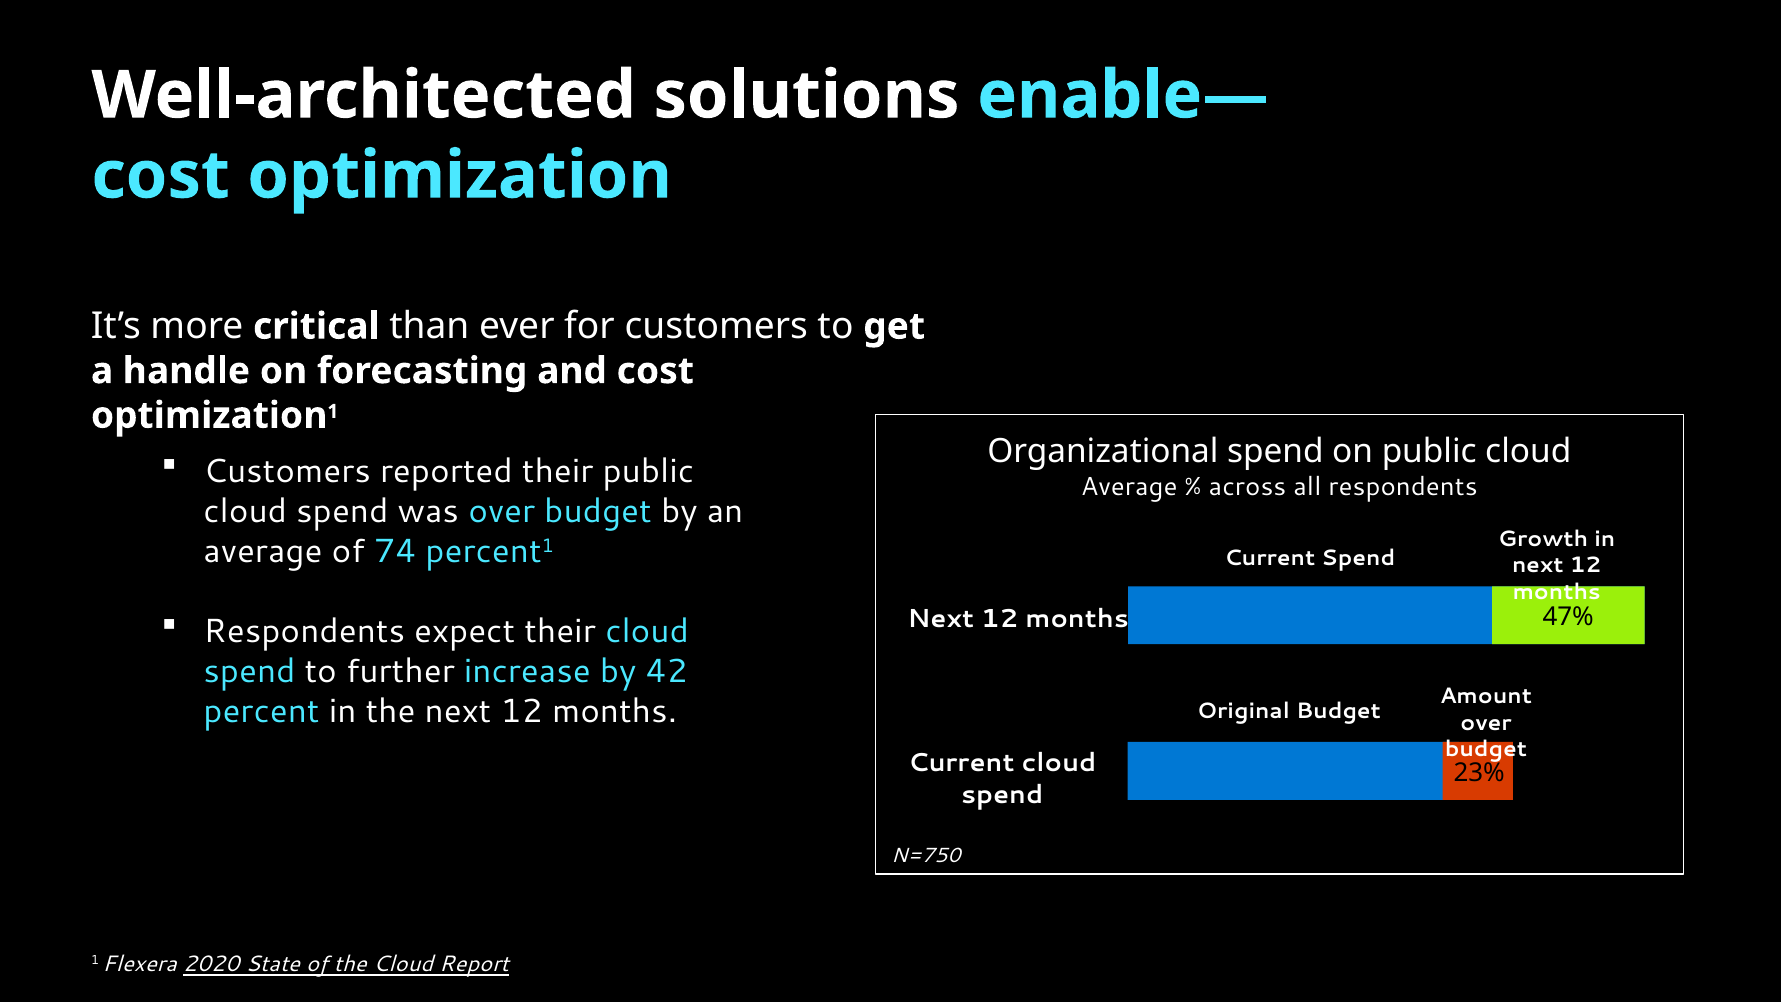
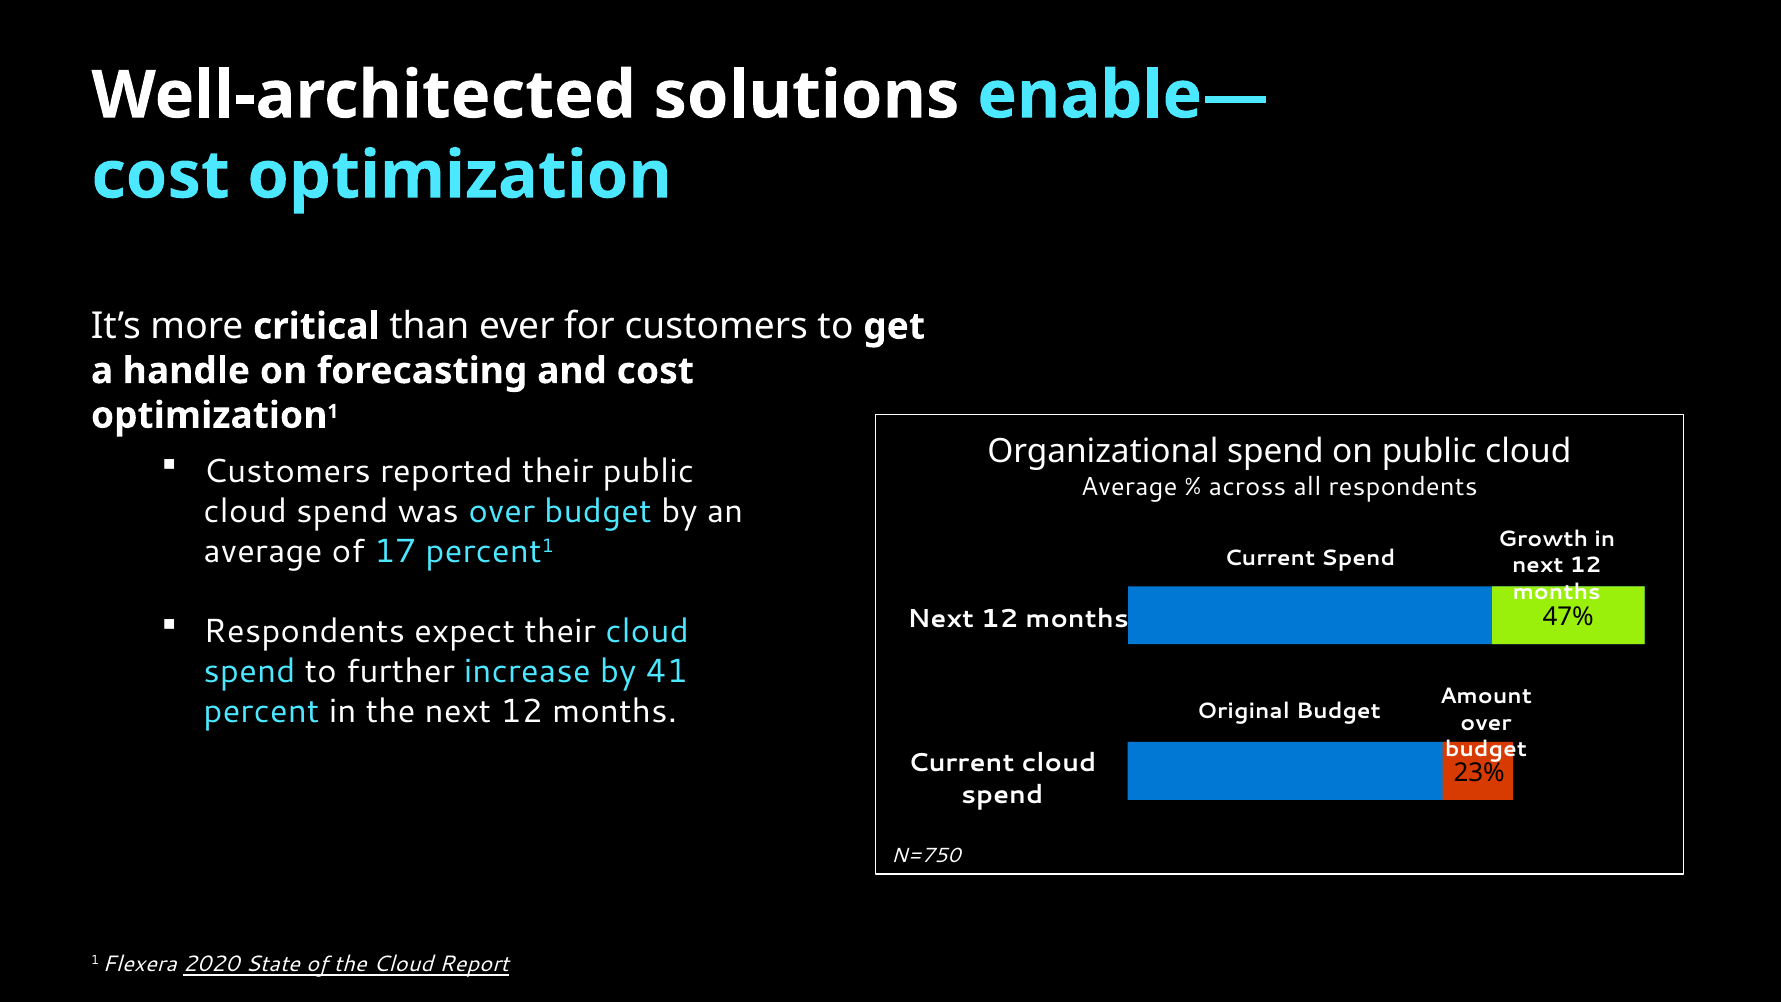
74: 74 -> 17 (395, 551)
42: 42 -> 41 (667, 671)
